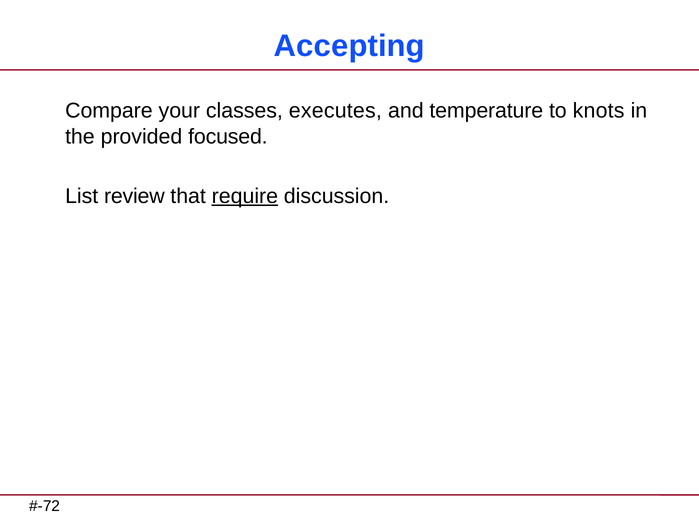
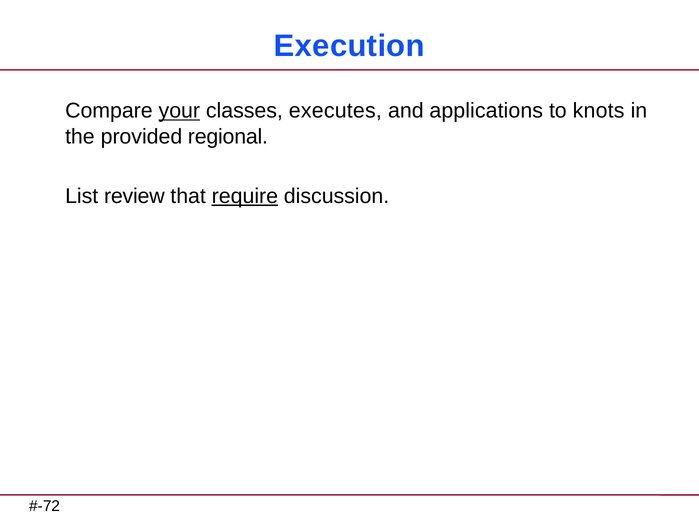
Accepting: Accepting -> Execution (349, 46)
your underline: none -> present (179, 111)
temperature: temperature -> applications (486, 111)
focused: focused -> regional (228, 137)
